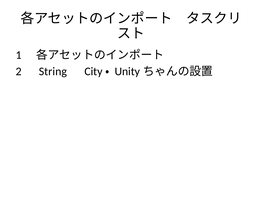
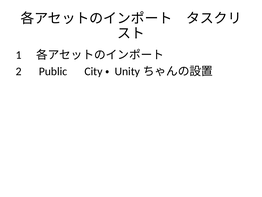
String: String -> Public (53, 71)
